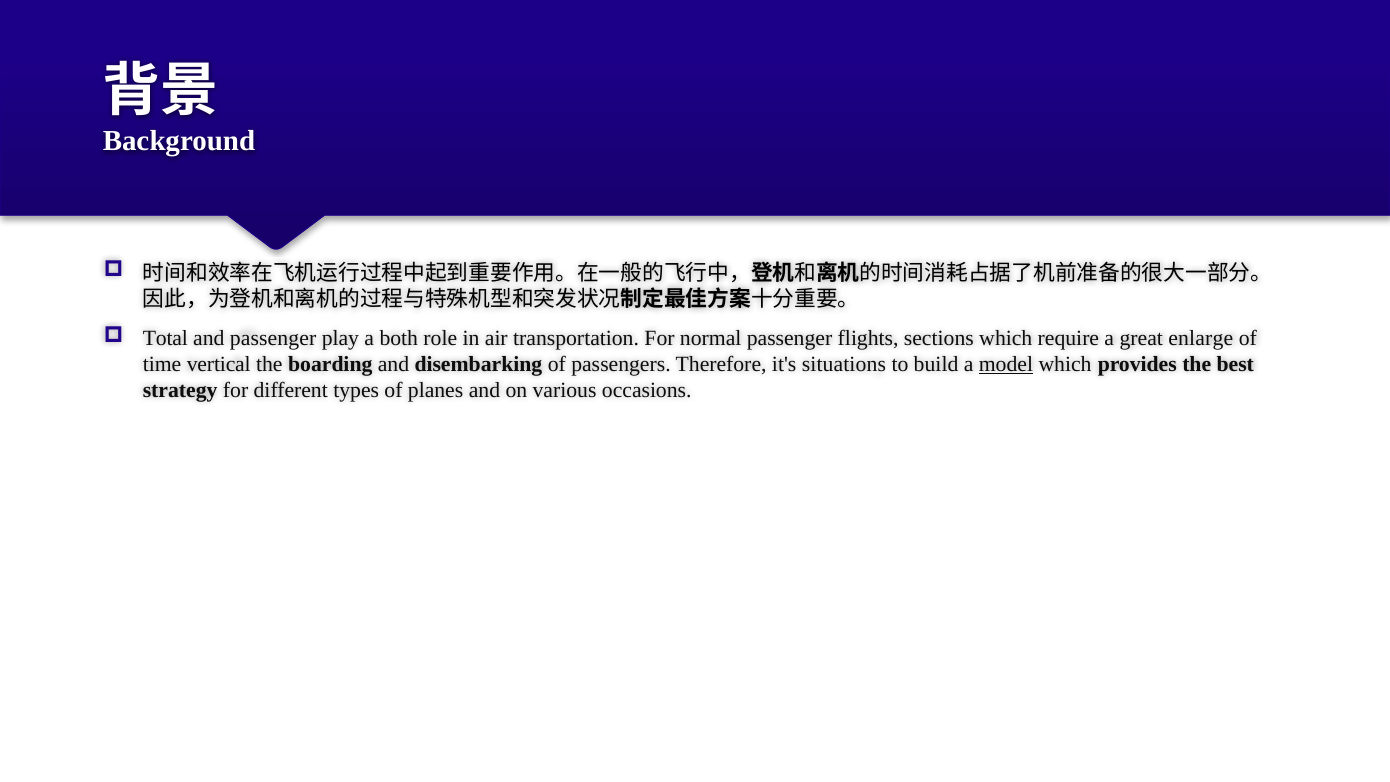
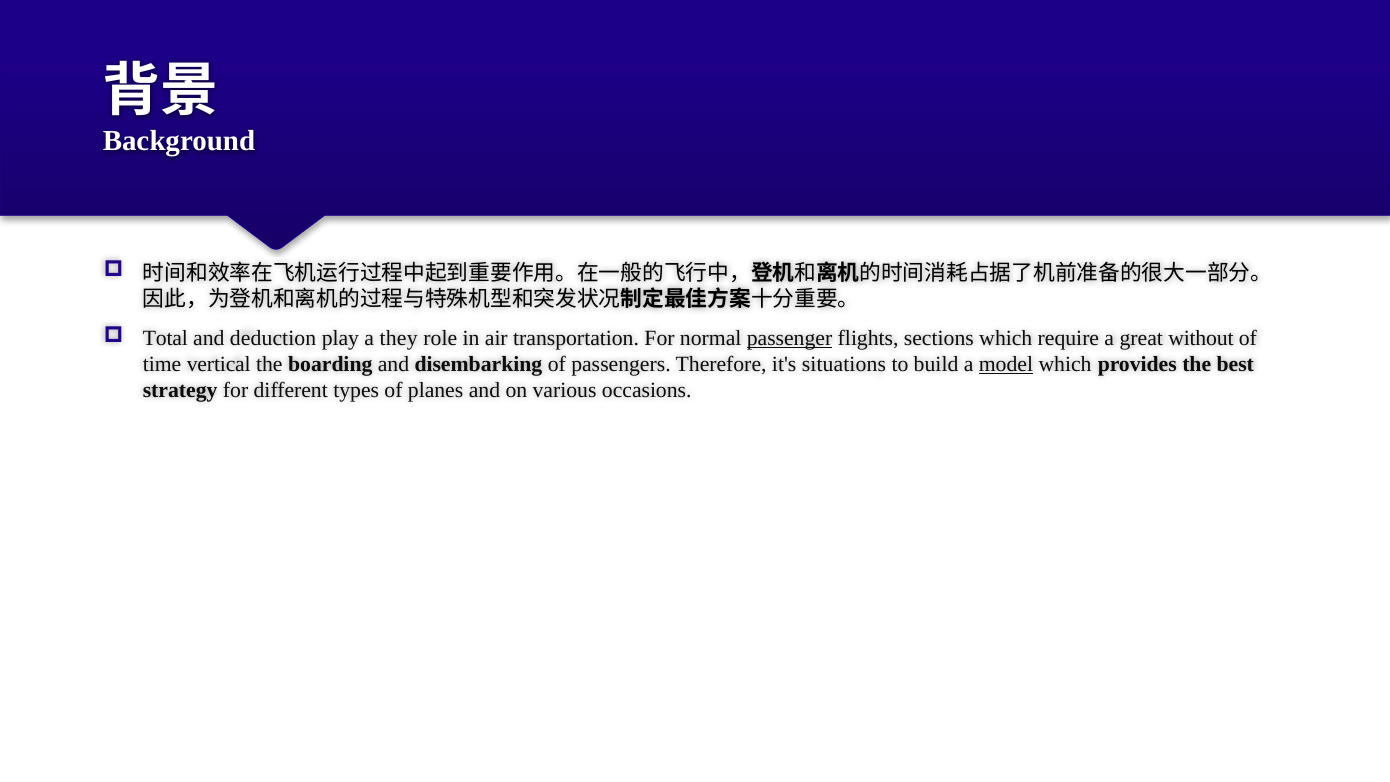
and passenger: passenger -> deduction (273, 338)
both: both -> they (399, 338)
passenger underline: none -> present (790, 338)
enlarge: enlarge -> without (1201, 338)
